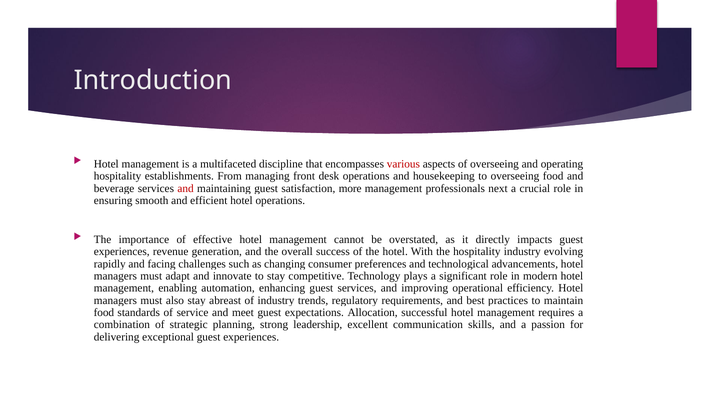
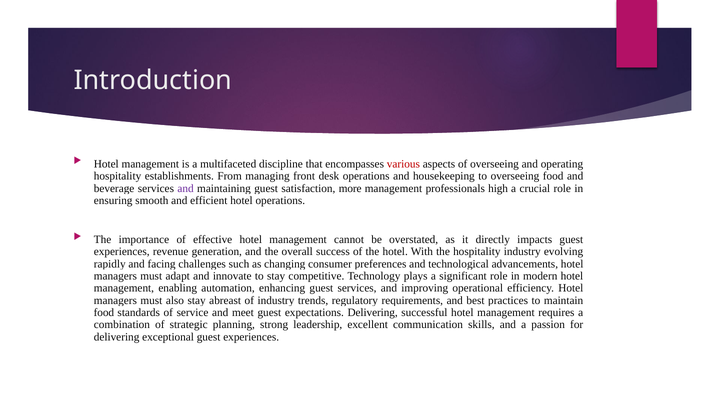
and colour: red -> purple (186, 188)
next: next -> high (498, 188)
expectations Allocation: Allocation -> Delivering (373, 313)
